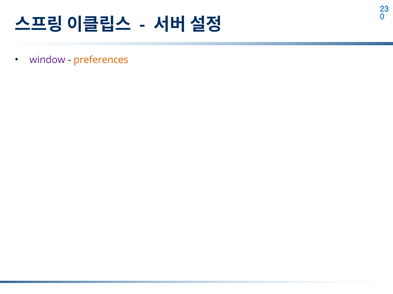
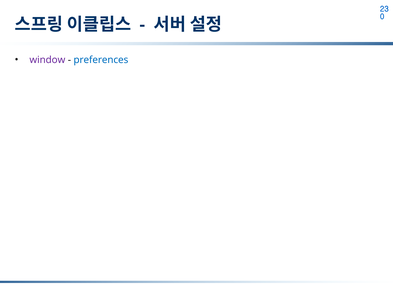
preferences colour: orange -> blue (101, 60)
